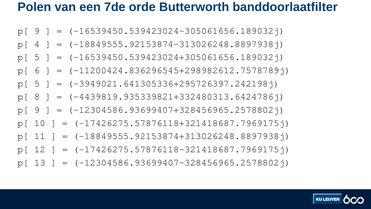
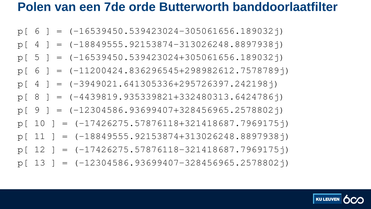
9: 9 -> 6 (37, 31)
5: 5 -> 4 (37, 83)
